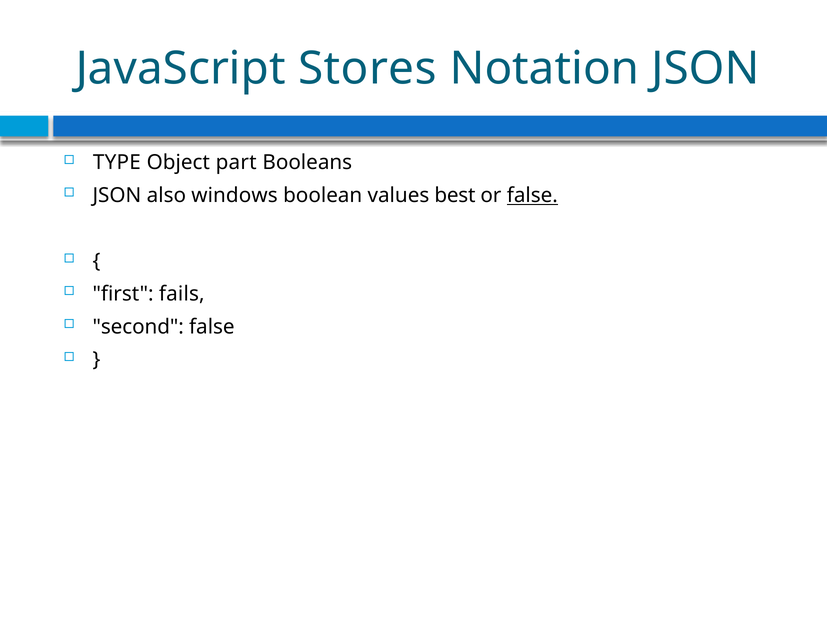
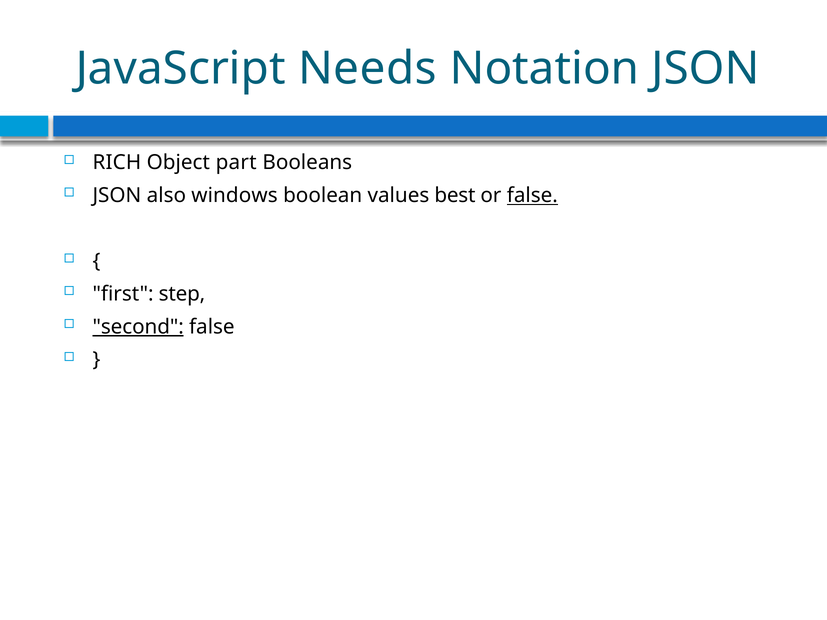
Stores: Stores -> Needs (367, 69)
TYPE: TYPE -> RICH (117, 163)
fails: fails -> step (182, 294)
second underline: none -> present (138, 327)
